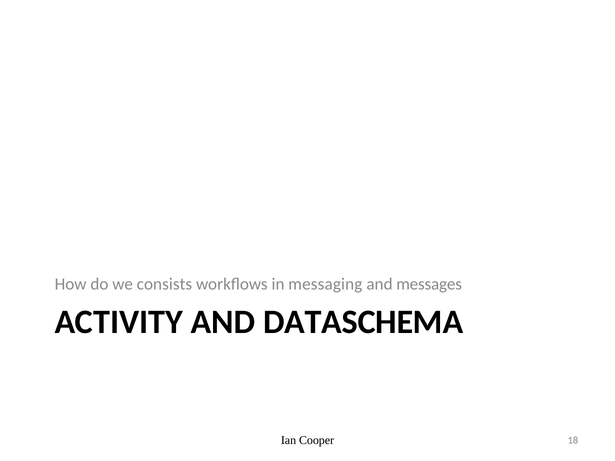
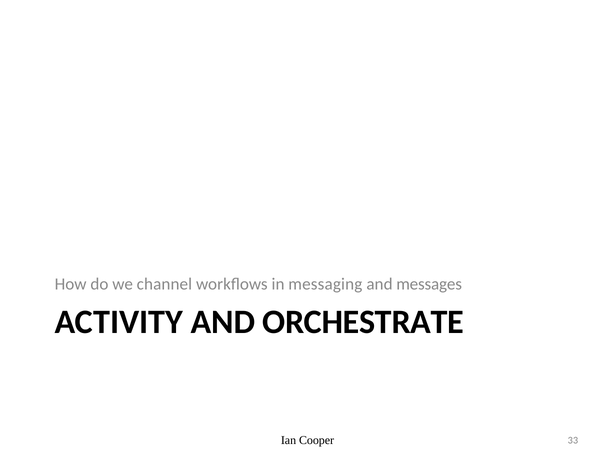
consists: consists -> channel (164, 284)
DATASCHEMA: DATASCHEMA -> ORCHESTRATE (363, 322)
18: 18 -> 33 (573, 440)
